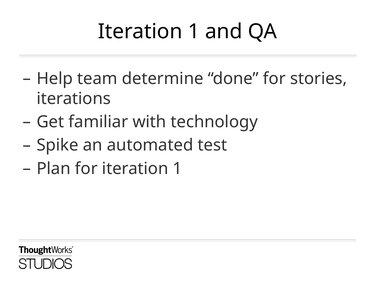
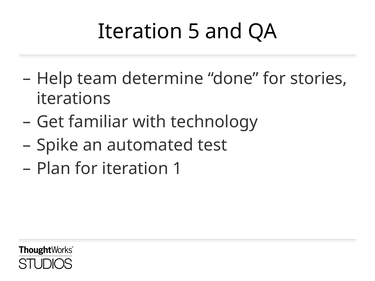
1: 1 -> 5 (194, 32)
